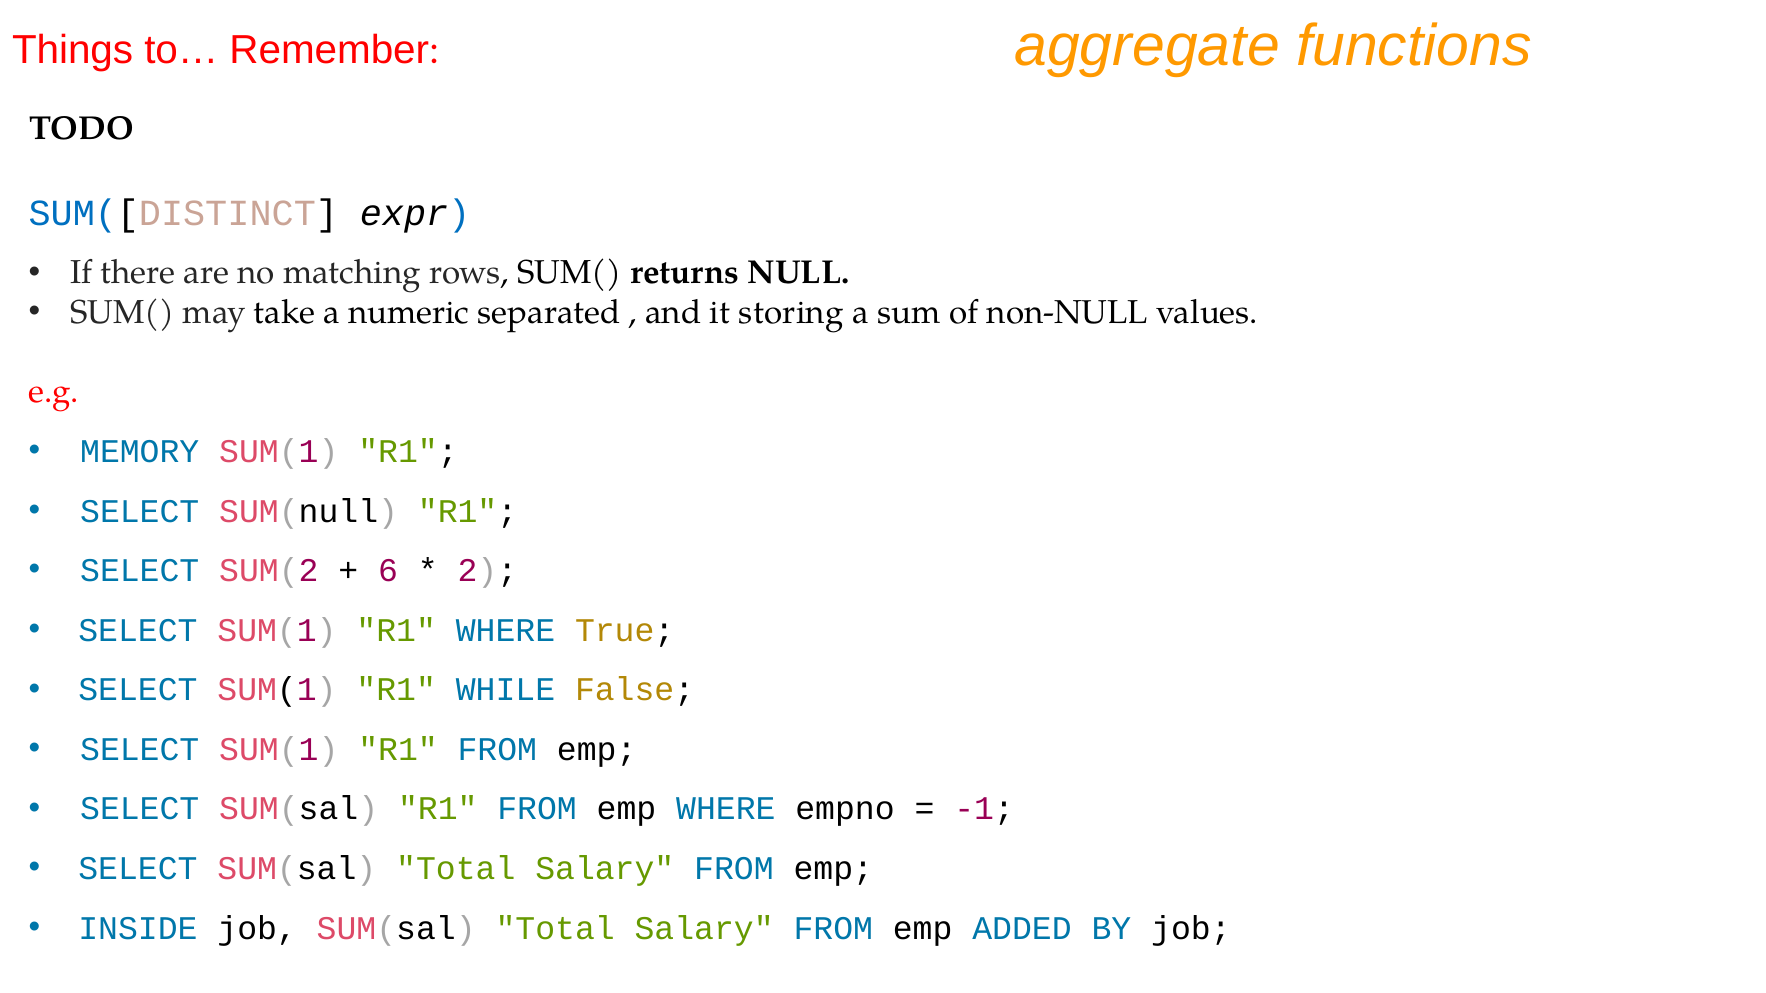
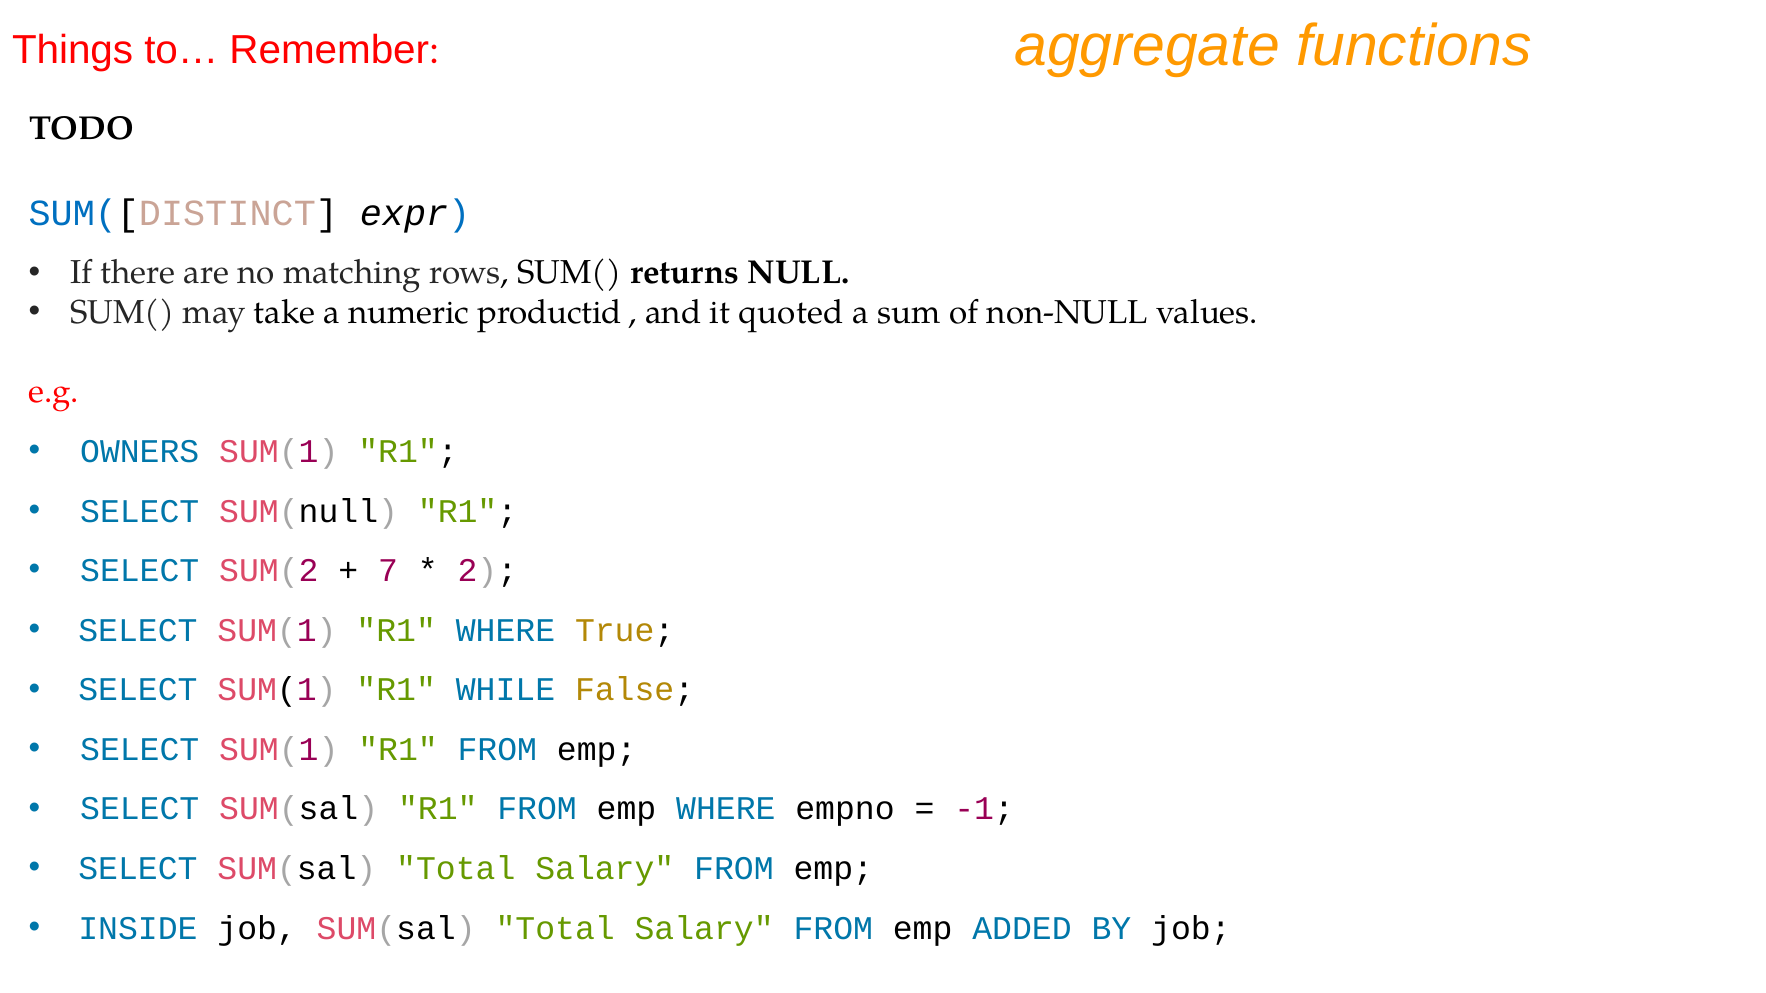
separated: separated -> productid (550, 313)
storing: storing -> quoted (791, 313)
MEMORY: MEMORY -> OWNERS (140, 452)
6: 6 -> 7 (388, 571)
